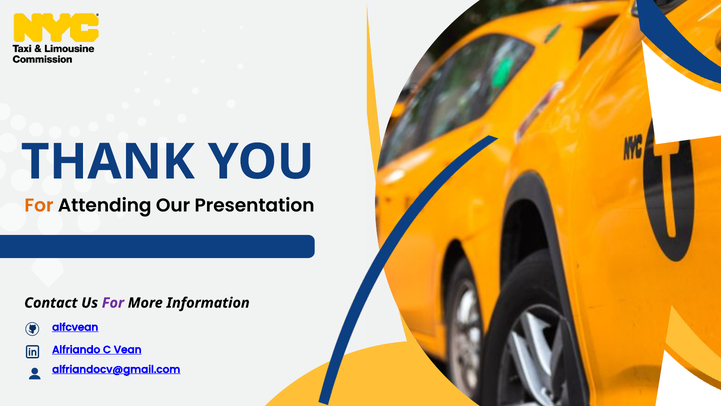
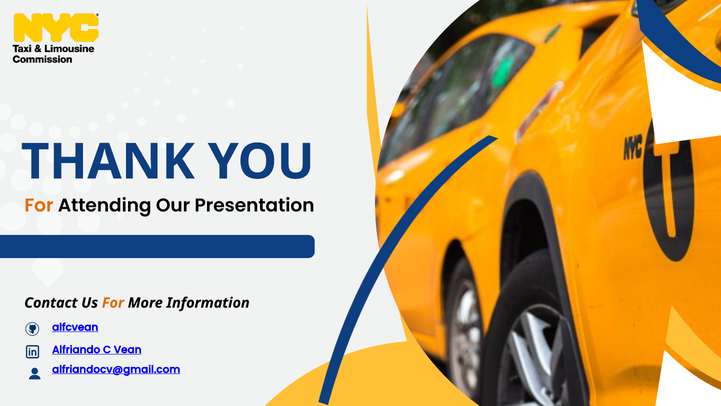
For colour: purple -> orange (113, 303)
